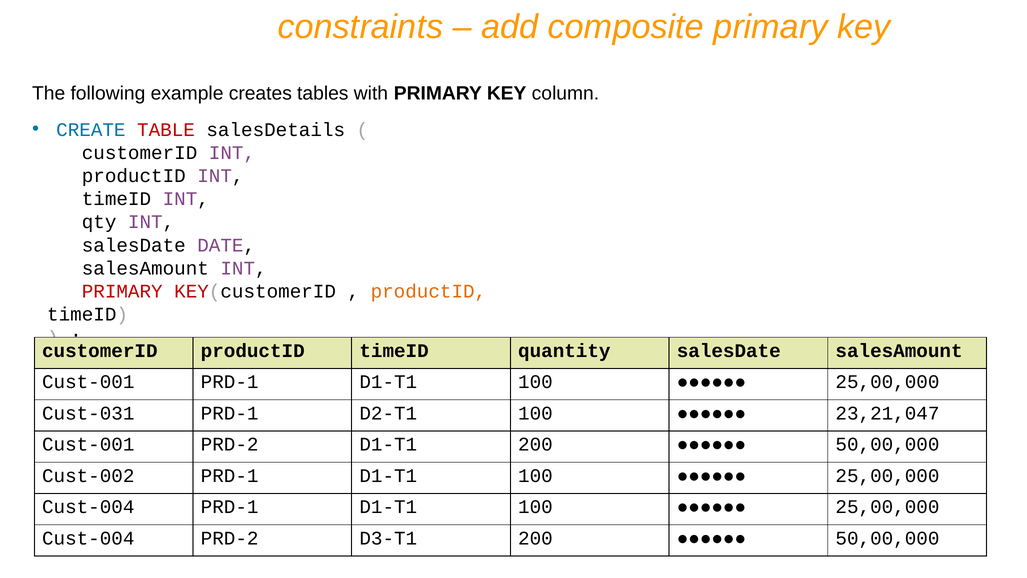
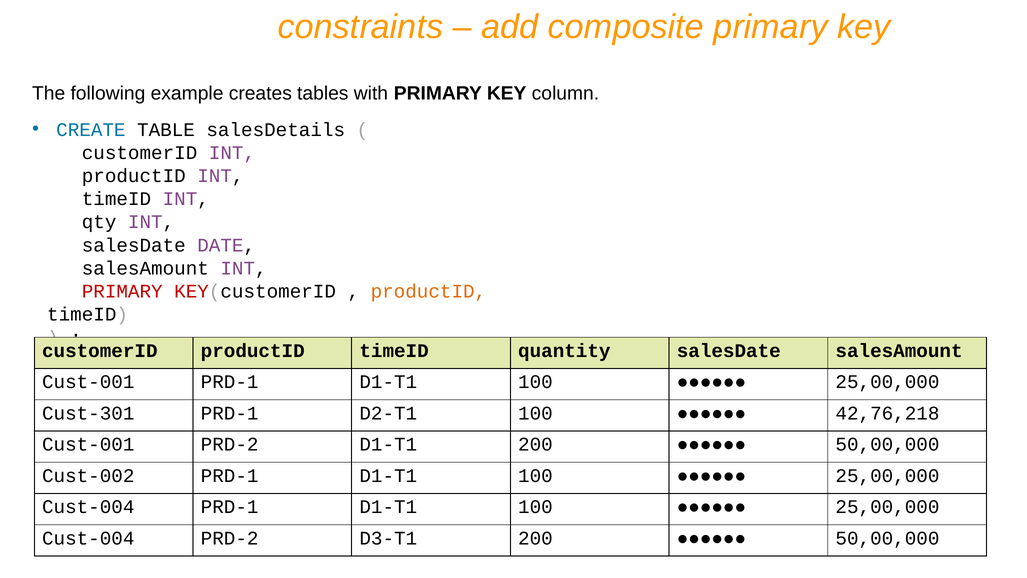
TABLE colour: red -> black (166, 130)
Cust-031: Cust-031 -> Cust-301 (88, 413)
23,21,047: 23,21,047 -> 42,76,218 (887, 413)
